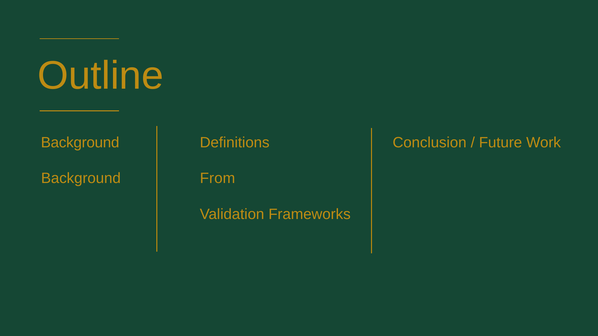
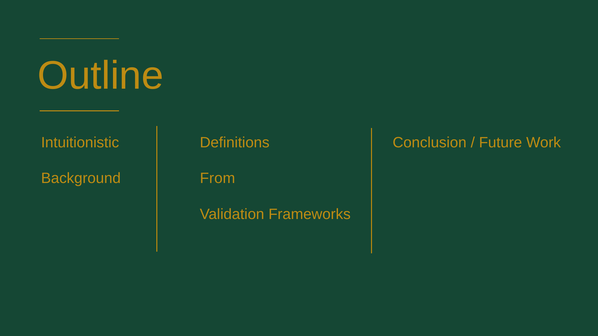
Background: Background -> Intuitionistic (80, 143)
